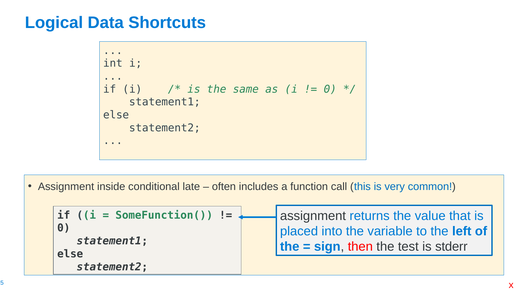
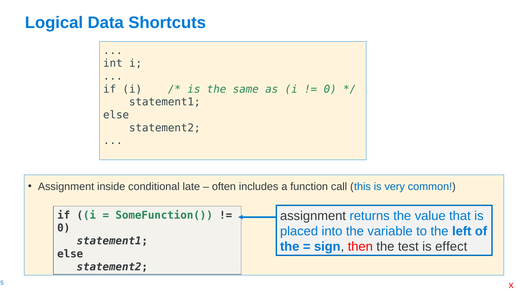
stderr: stderr -> effect (451, 247)
